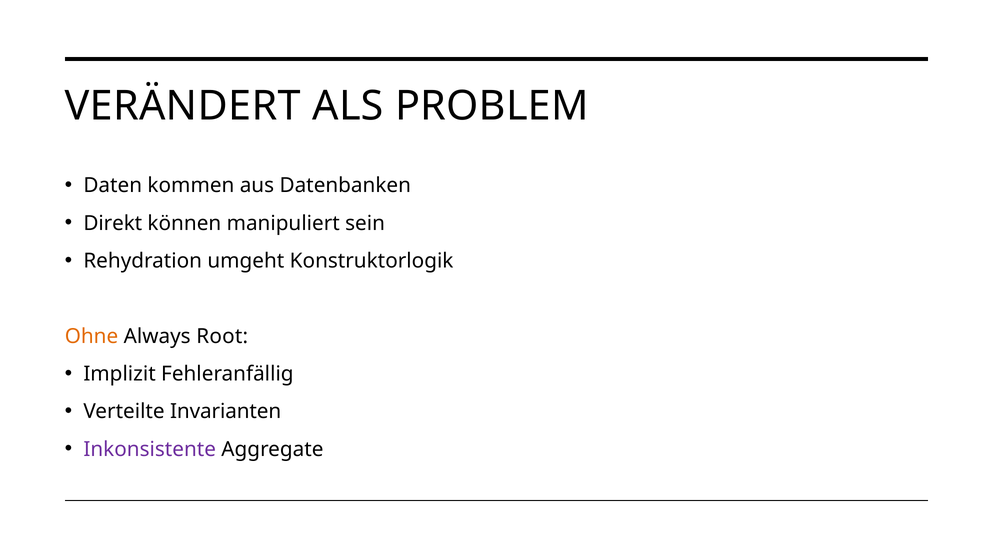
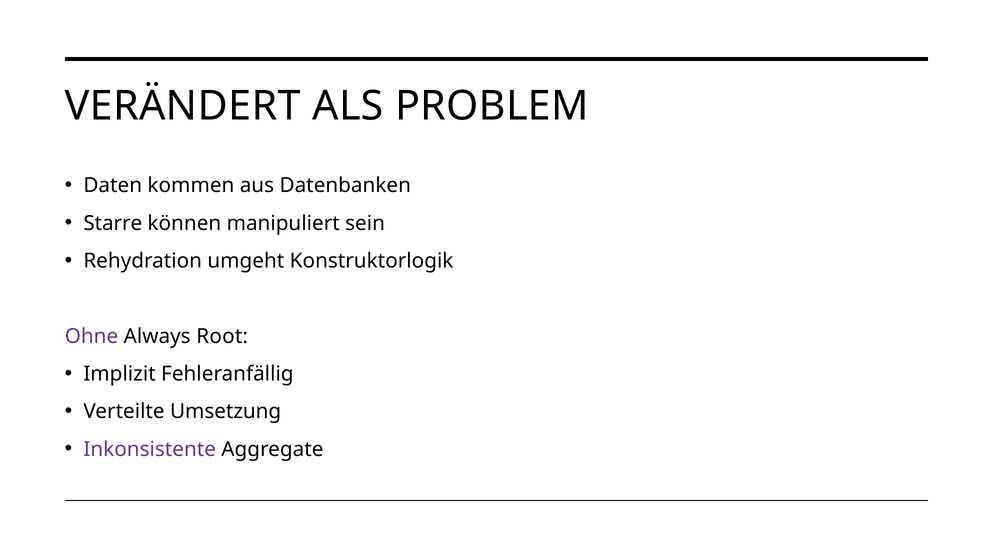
Direkt: Direkt -> Starre (113, 223)
Ohne colour: orange -> purple (92, 336)
Invarianten: Invarianten -> Umsetzung (226, 411)
